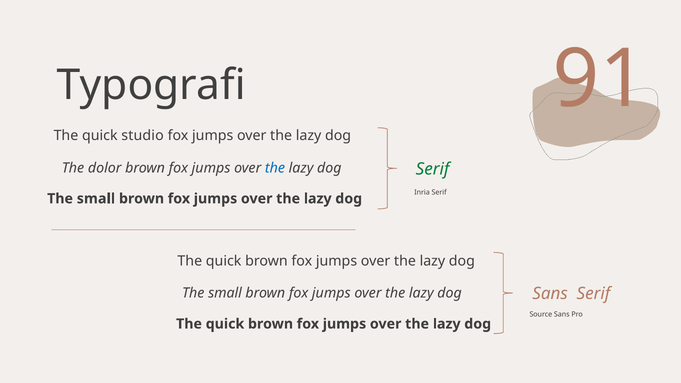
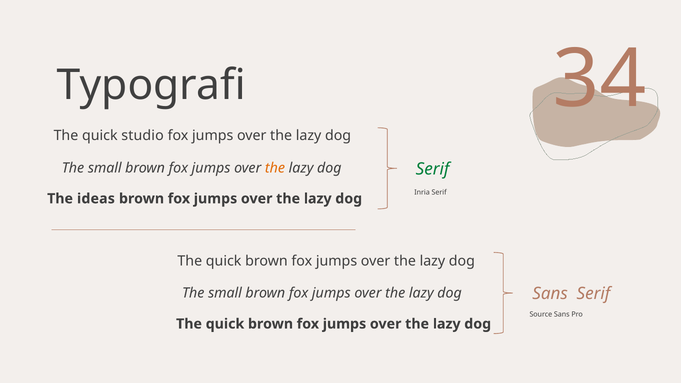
91: 91 -> 34 (600, 79)
dolor: dolor -> small (105, 168)
the colour: blue -> orange (275, 168)
small: small -> ideas (96, 199)
